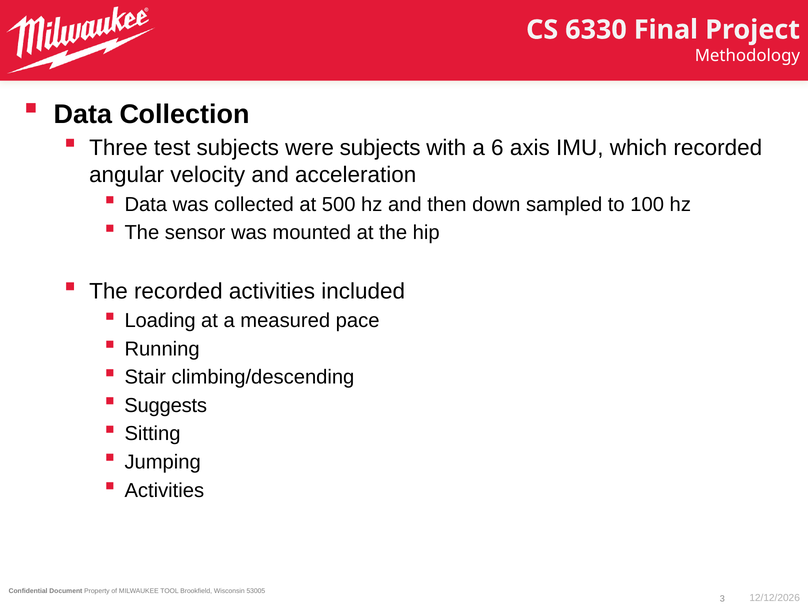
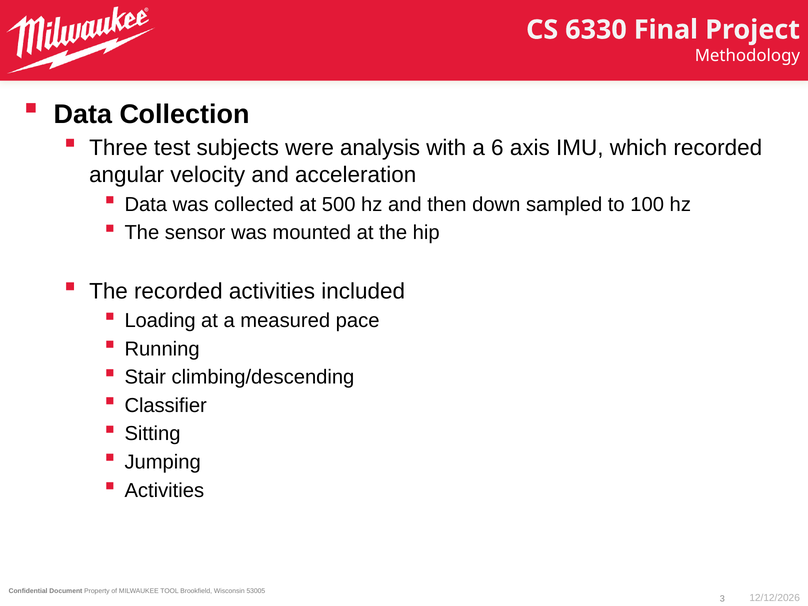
were subjects: subjects -> analysis (380, 148)
Suggests: Suggests -> Classifier (166, 406)
